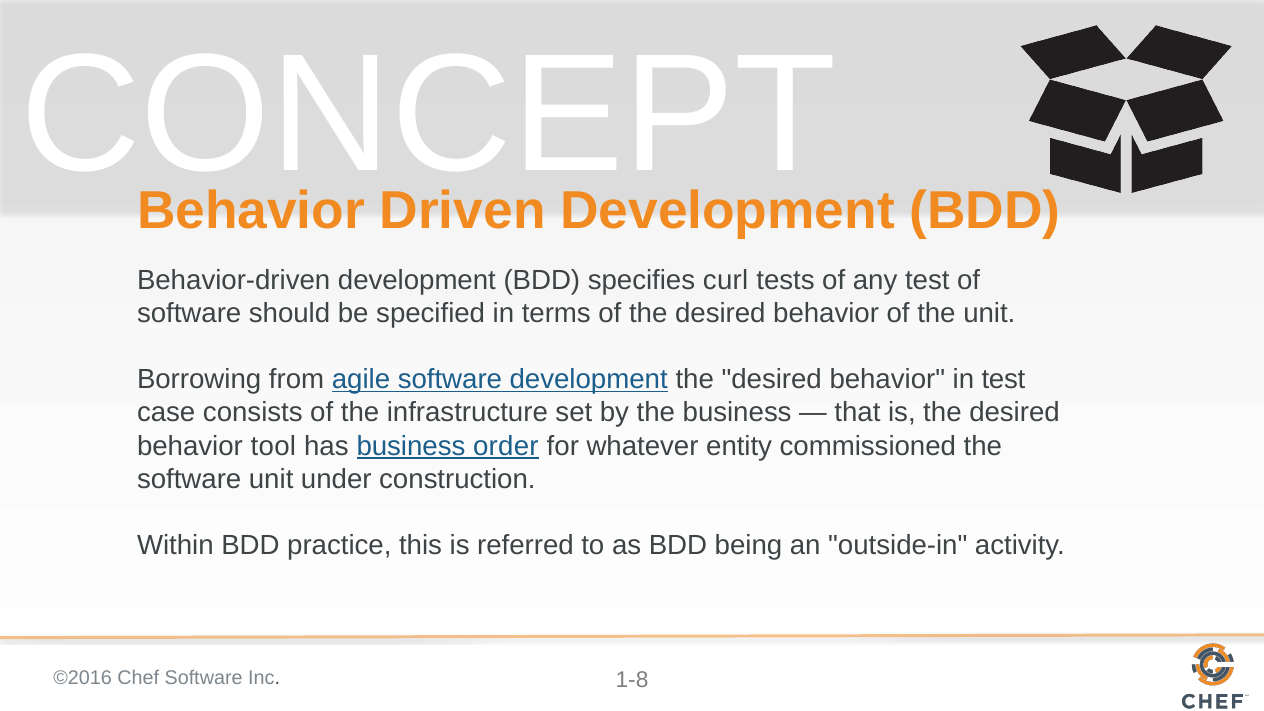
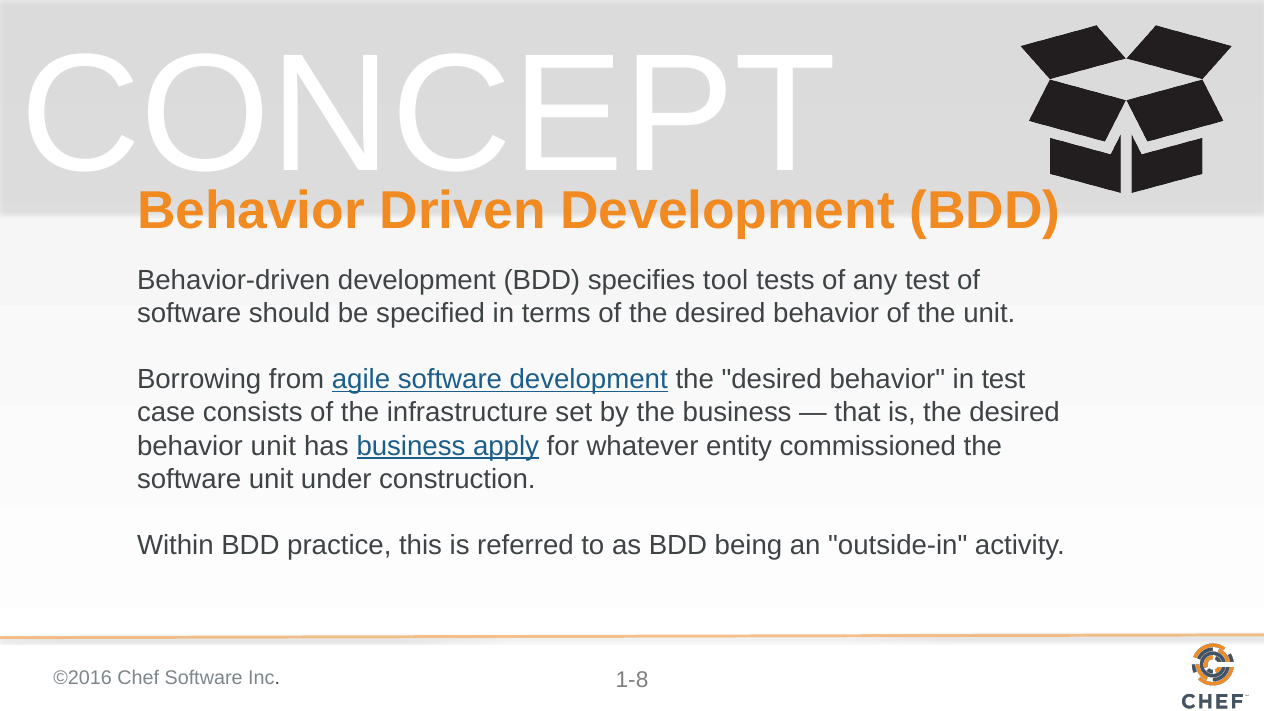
curl: curl -> tool (726, 280)
behavior tool: tool -> unit (273, 446)
order: order -> apply (506, 446)
